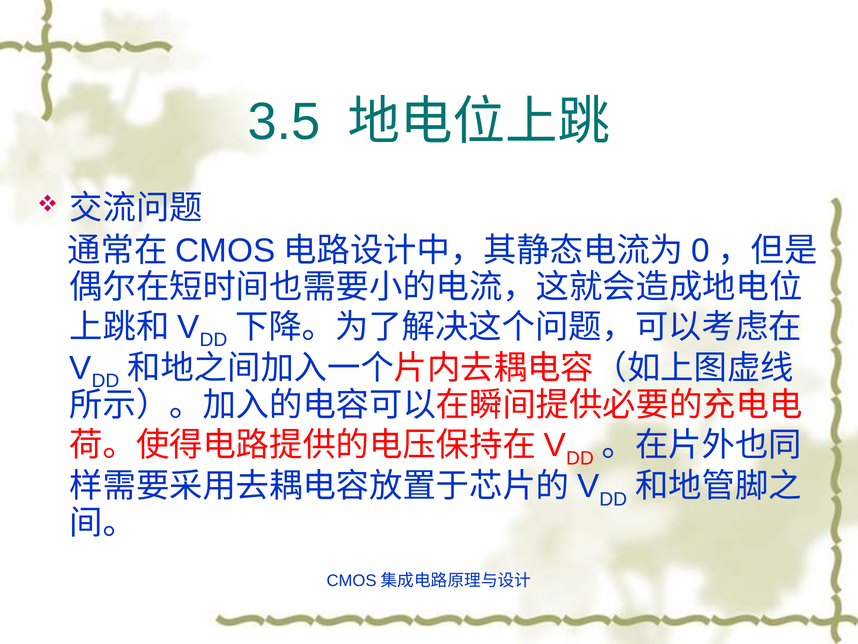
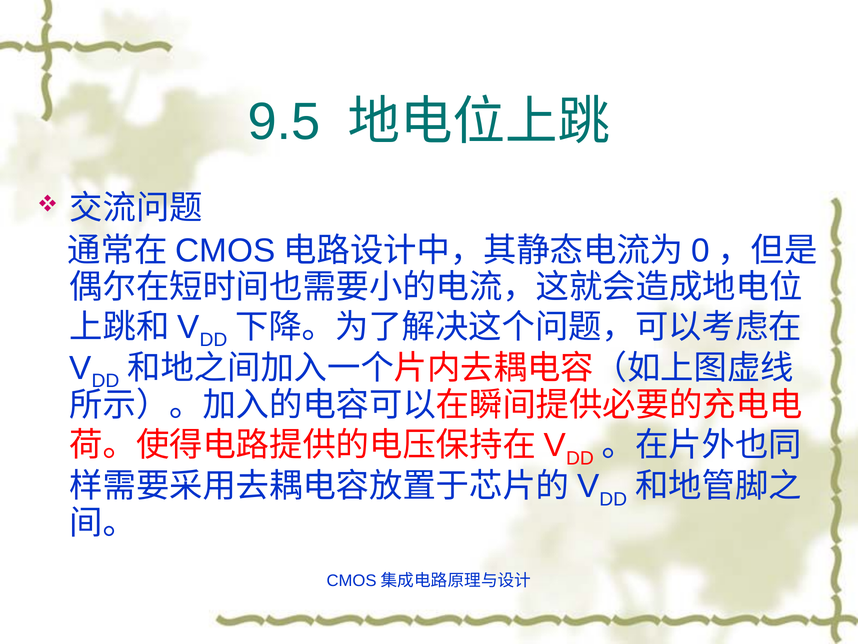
3.5: 3.5 -> 9.5 (284, 122)
